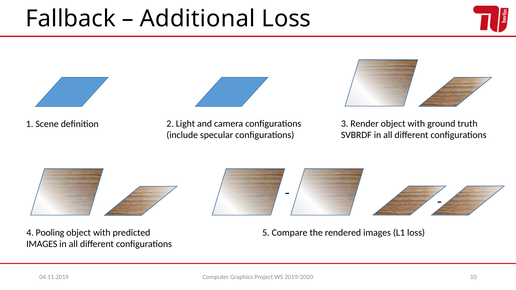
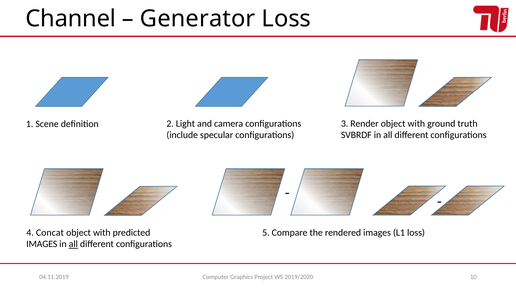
Fallback: Fallback -> Channel (71, 19)
Additional: Additional -> Generator (198, 19)
Pooling: Pooling -> Concat (50, 233)
all underline: none -> present (73, 244)
